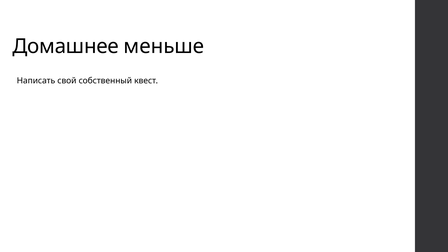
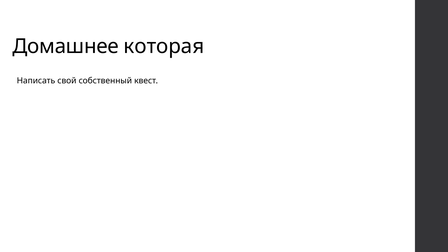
меньше: меньше -> которая (164, 46)
